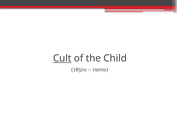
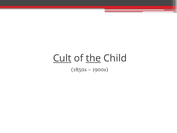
the underline: none -> present (93, 58)
